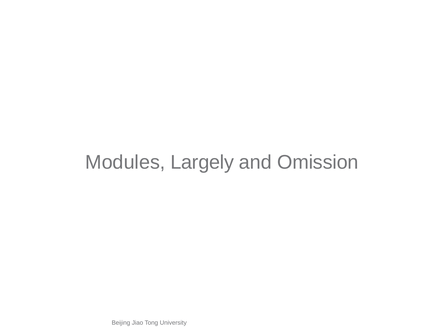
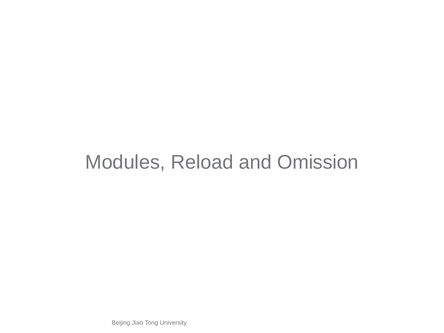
Largely: Largely -> Reload (202, 162)
